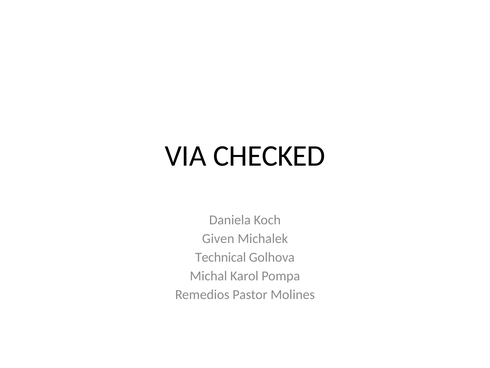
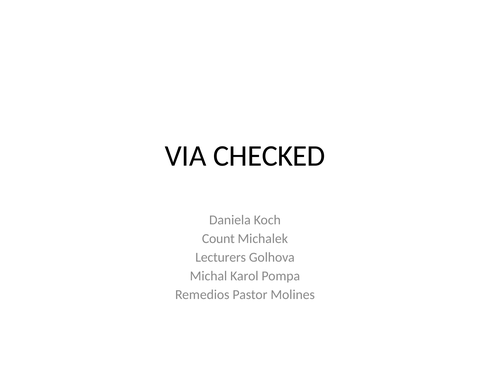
Given: Given -> Count (218, 238)
Technical: Technical -> Lecturers (221, 257)
